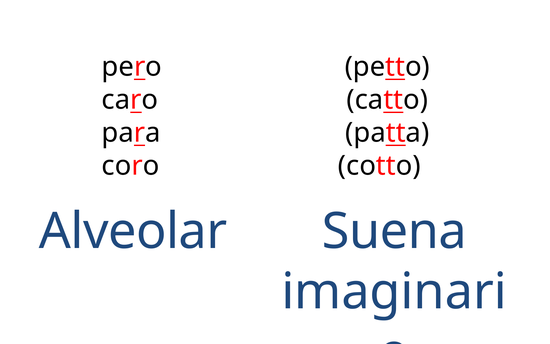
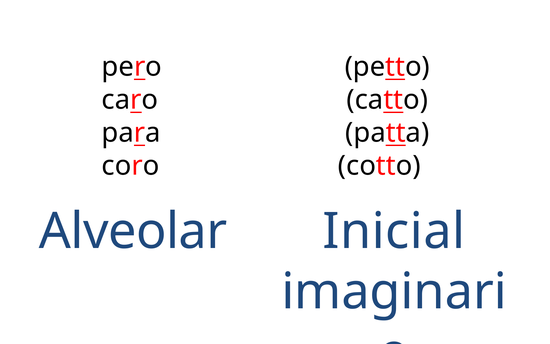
Suena: Suena -> Inicial (394, 231)
